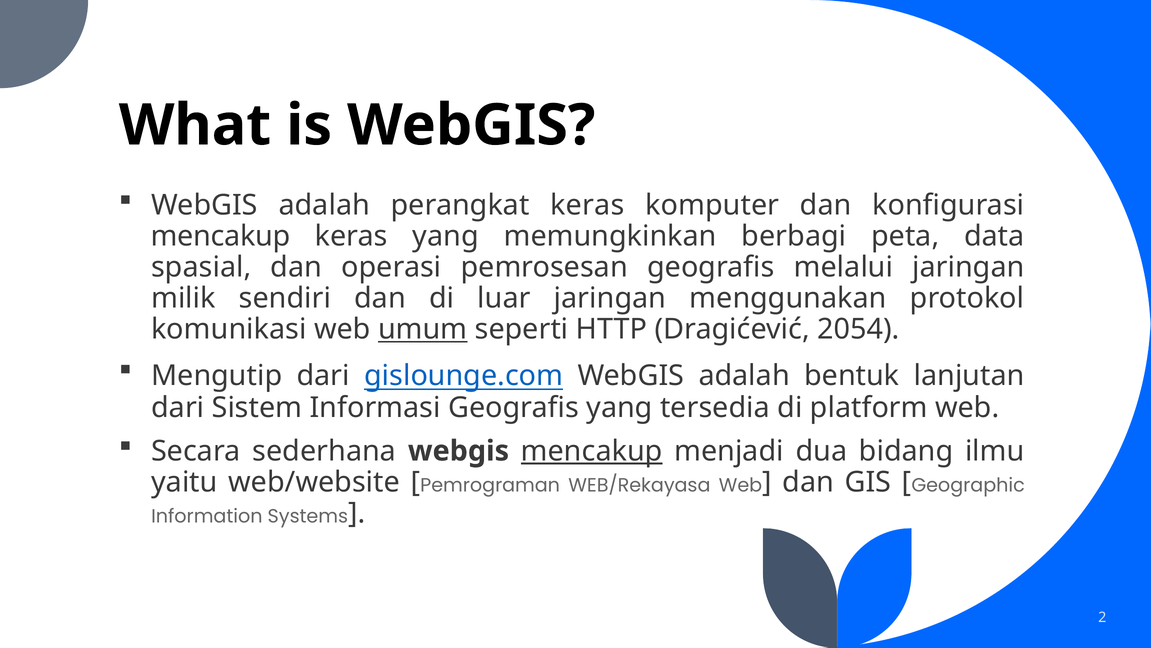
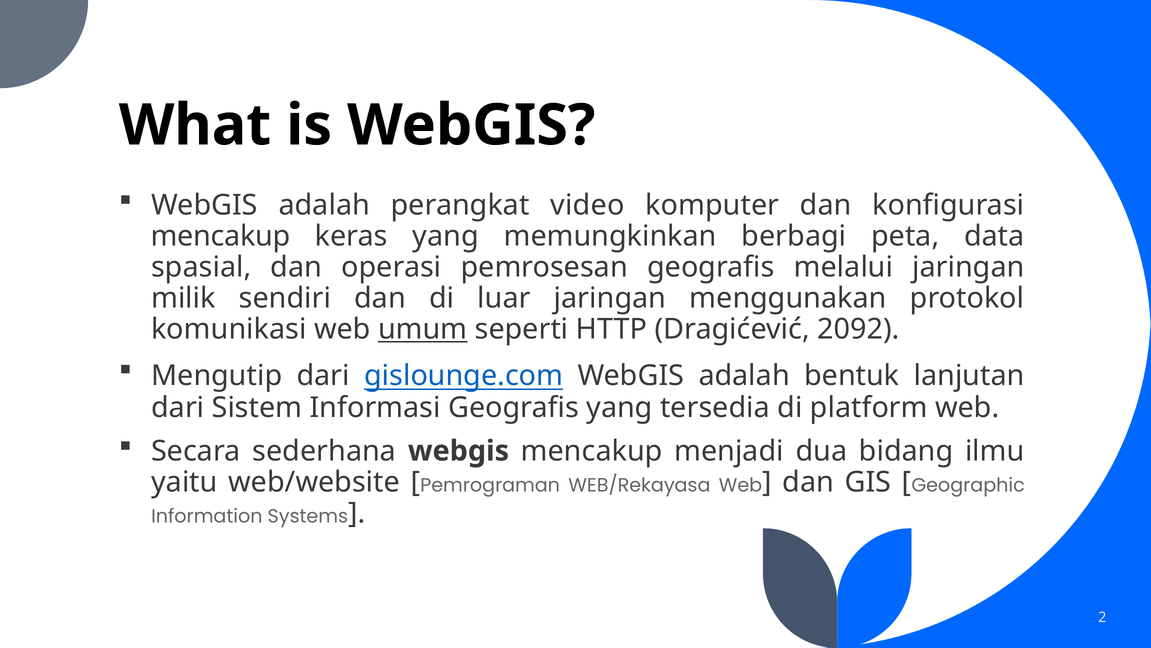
perangkat keras: keras -> video (587, 205)
2054: 2054 -> 2092 (858, 329)
mencakup underline: present -> none (592, 451)
